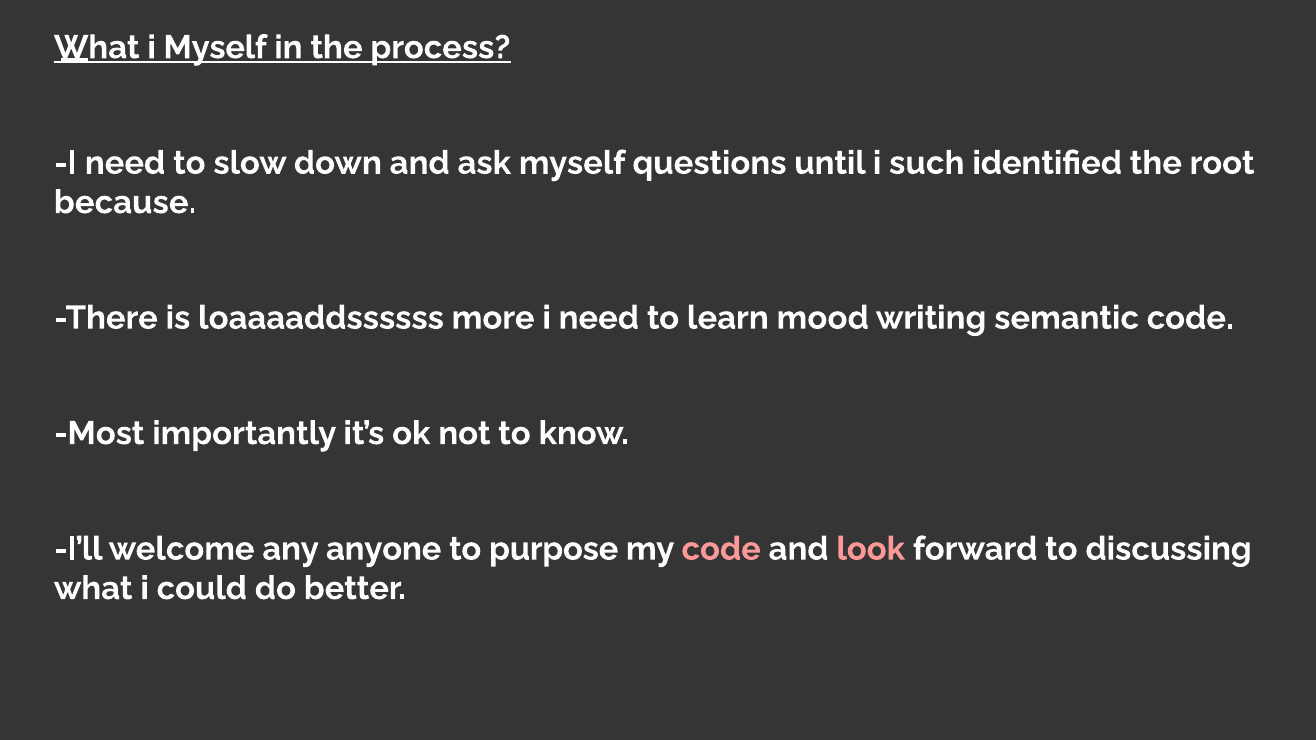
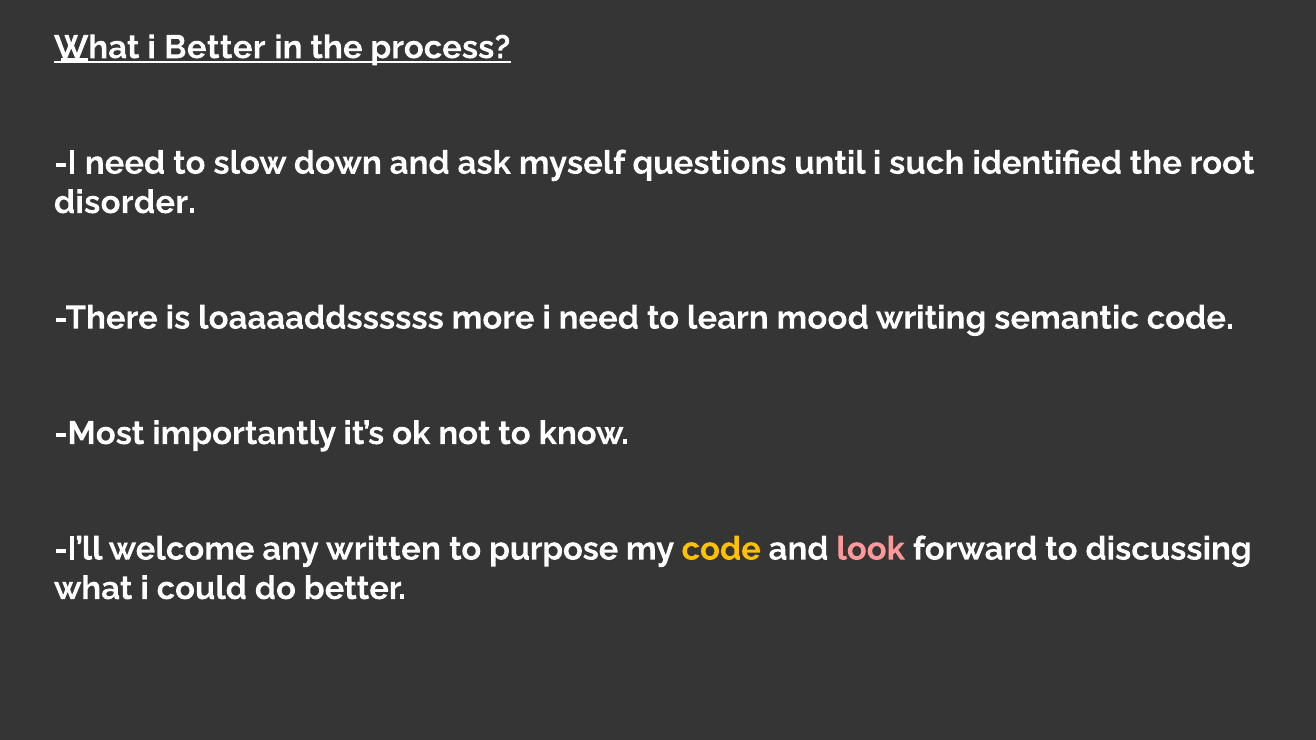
i Myself: Myself -> Better (215, 47)
because: because -> disorder (125, 202)
anyone: anyone -> written (383, 549)
code colour: pink -> yellow (721, 549)
